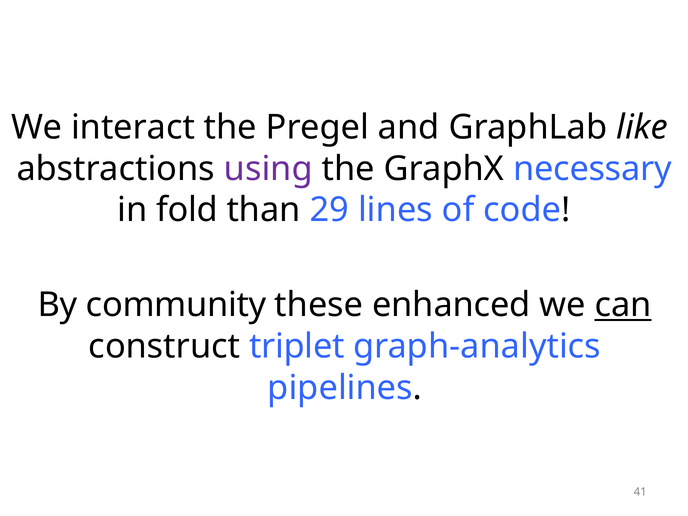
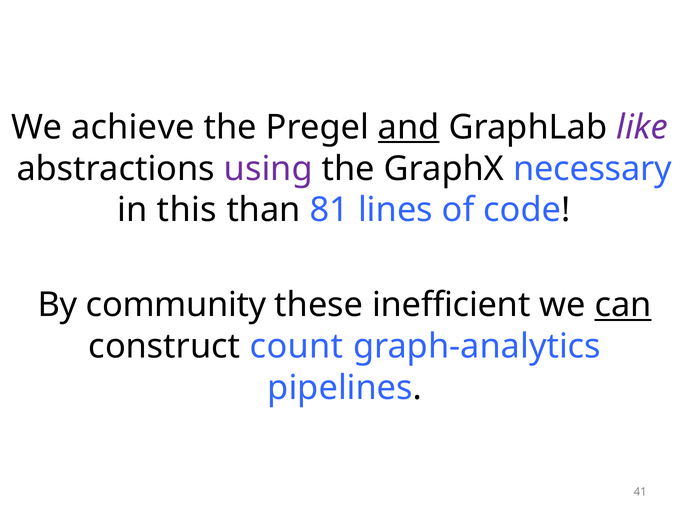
interact: interact -> achieve (133, 127)
and underline: none -> present (409, 127)
like colour: black -> purple (642, 127)
fold: fold -> this (187, 210)
29: 29 -> 81 (329, 210)
enhanced: enhanced -> inefficient (451, 305)
triplet: triplet -> count (296, 346)
